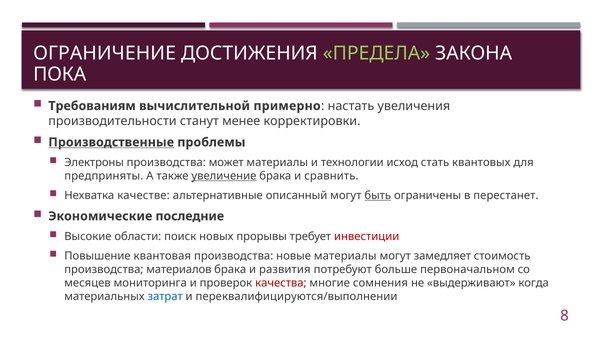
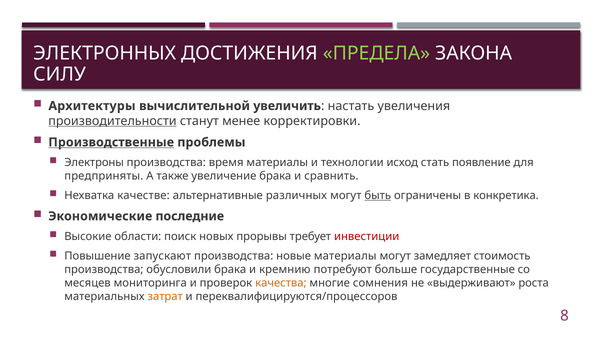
ОГРАНИЧЕНИЕ: ОГРАНИЧЕНИЕ -> ЭЛЕКТРОННЫХ (105, 53)
ПОКА: ПОКА -> СИЛУ (60, 74)
Требованиям: Требованиям -> Архитектуры (92, 106)
примерно: примерно -> увеличить (287, 106)
производительности underline: none -> present (112, 121)
может: может -> время (226, 163)
квантовых: квантовых -> появление (481, 163)
увеличение underline: present -> none (224, 176)
описанный: описанный -> различных (296, 196)
перестанет: перестанет -> конкретика (506, 196)
квантовая: квантовая -> запускают (162, 256)
материалов: материалов -> обусловили (179, 270)
развития: развития -> кремнию (285, 270)
первоначальном: первоначальном -> государственные (468, 270)
качества colour: red -> orange (281, 283)
когда: когда -> роста (534, 283)
затрат colour: blue -> orange (165, 297)
переквалифицируются/выполнении: переквалифицируются/выполнении -> переквалифицируются/процессоров (297, 297)
